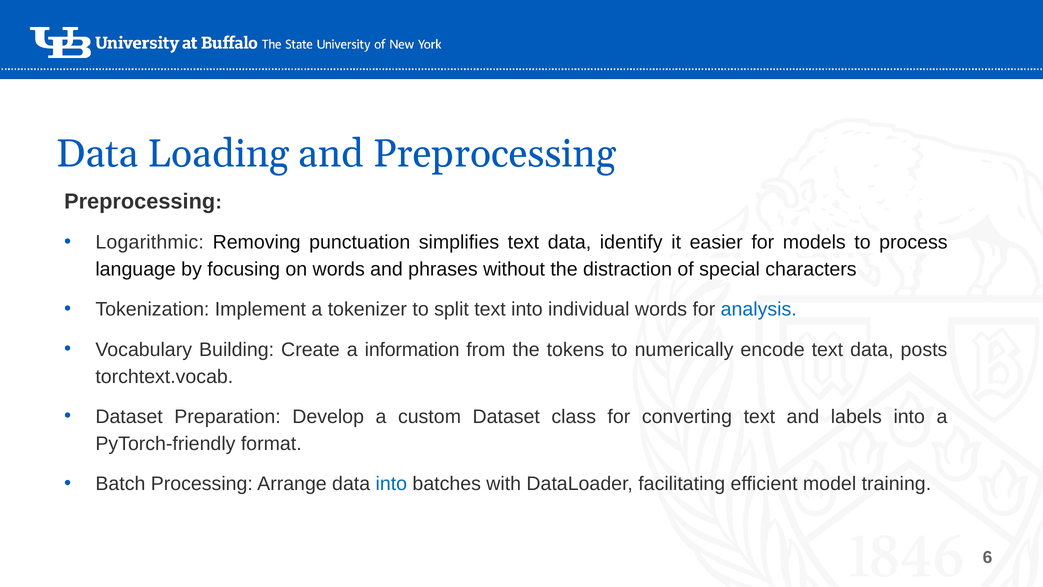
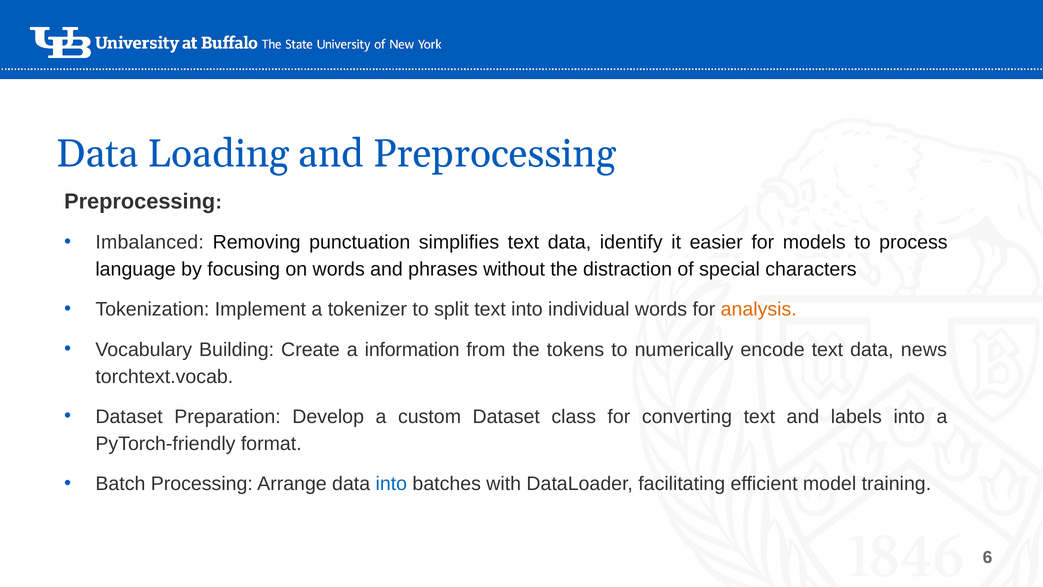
Logarithmic: Logarithmic -> Imbalanced (150, 242)
analysis colour: blue -> orange (759, 309)
posts: posts -> news (924, 349)
